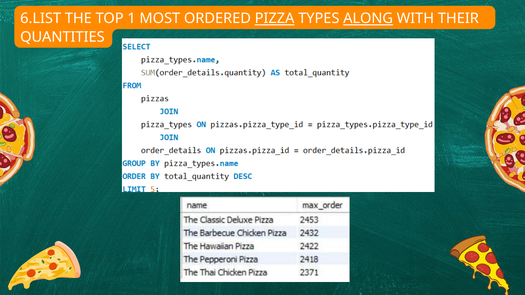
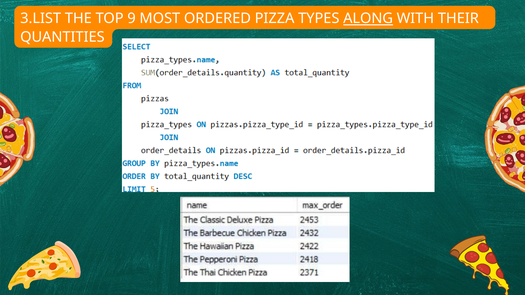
6.LIST: 6.LIST -> 3.LIST (41, 19)
1: 1 -> 9 (132, 19)
PIZZA underline: present -> none (275, 19)
